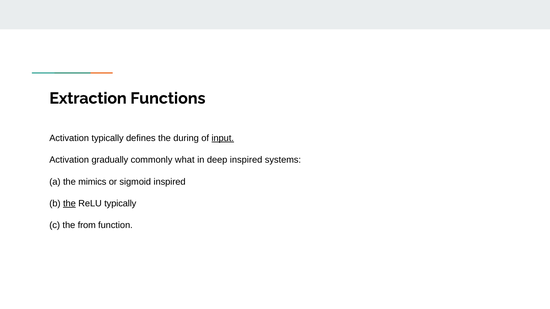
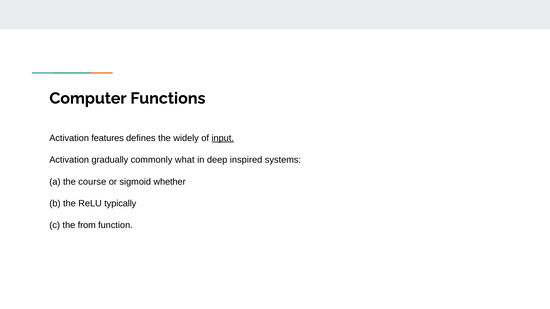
Extraction: Extraction -> Computer (88, 98)
Activation typically: typically -> features (108, 138)
during: during -> widely (186, 138)
mimics: mimics -> course (92, 182)
sigmoid inspired: inspired -> whether (170, 182)
the underline: present -> none (69, 204)
